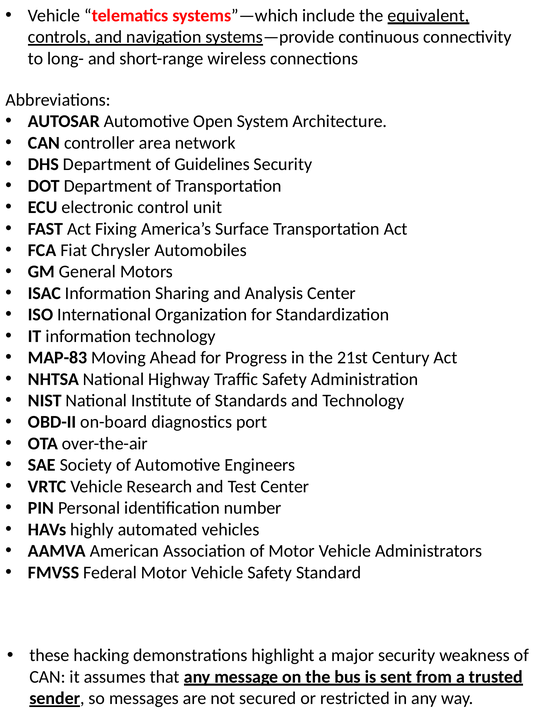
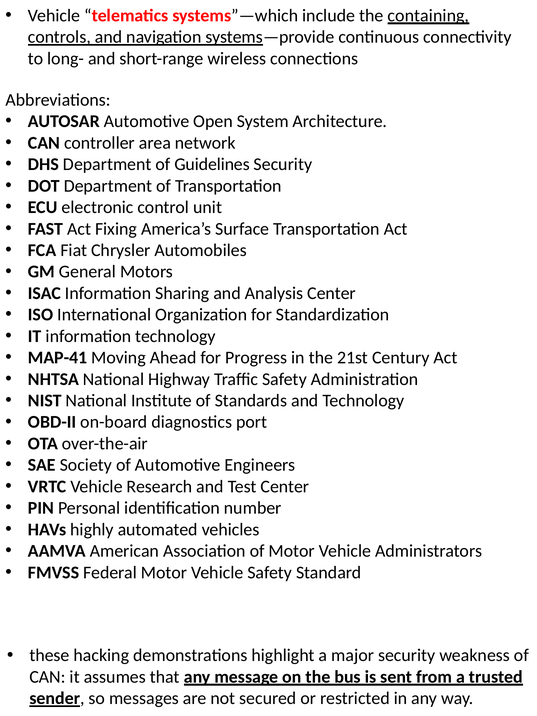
equivalent: equivalent -> containing (428, 15)
MAP-83: MAP-83 -> MAP-41 (58, 358)
